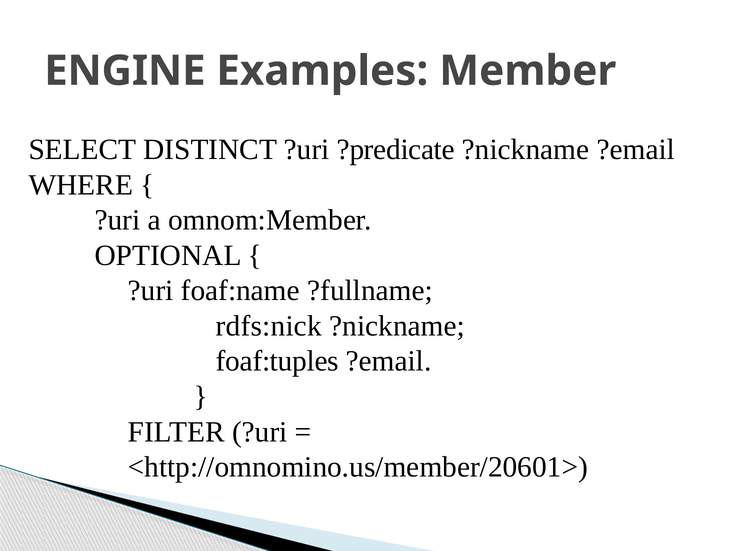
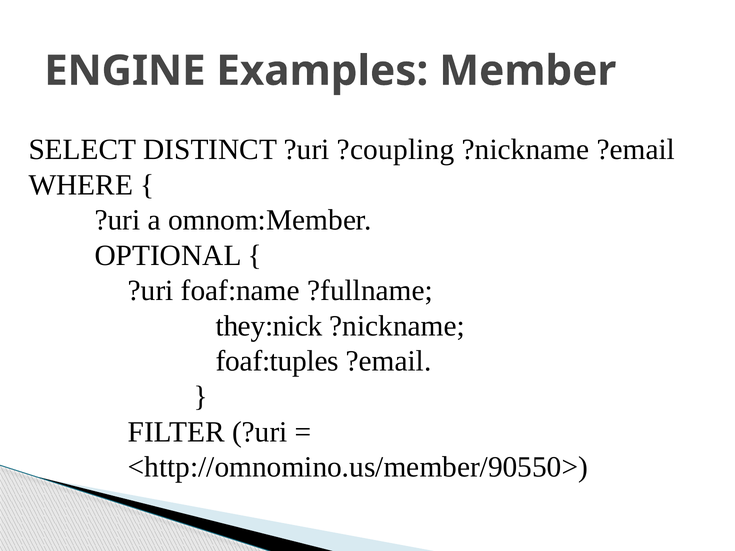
?predicate: ?predicate -> ?coupling (396, 150)
rdfs:nick: rdfs:nick -> they:nick (269, 326)
<http://omnomino.us/member/20601>: <http://omnomino.us/member/20601> -> <http://omnomino.us/member/90550> (358, 467)
